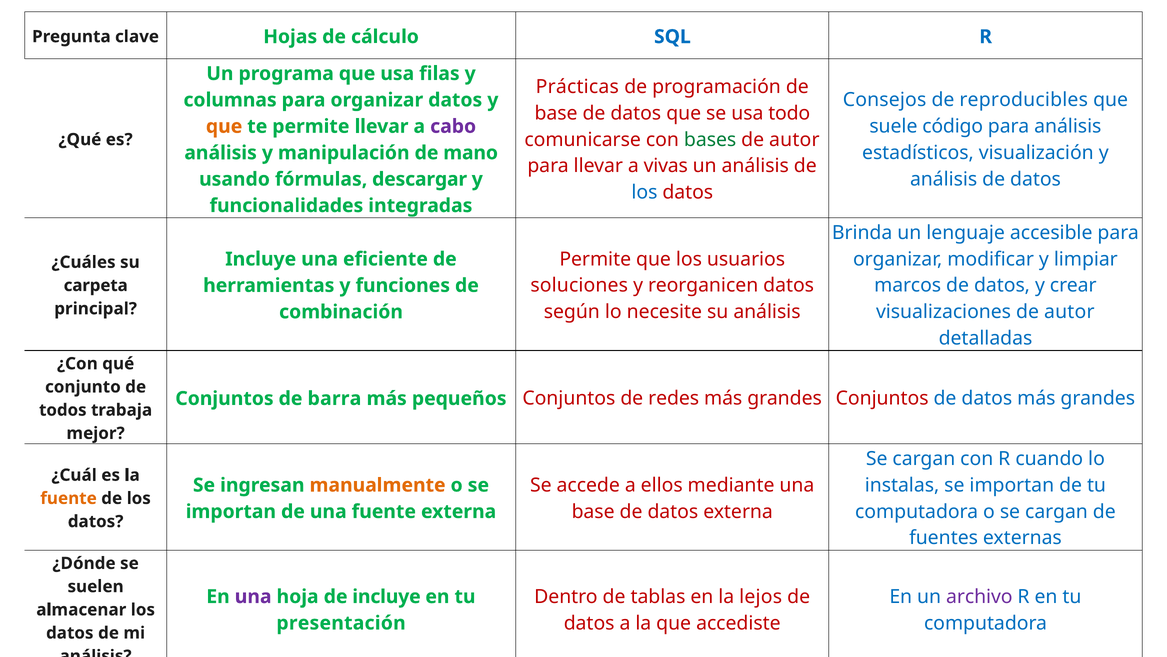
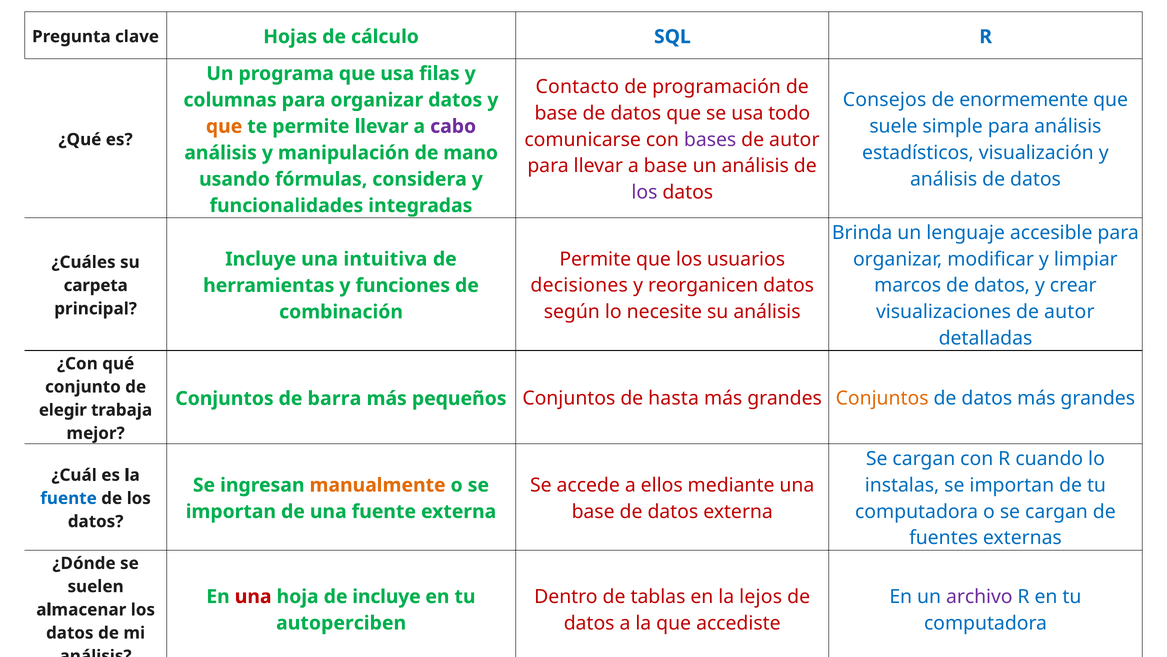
Prácticas: Prácticas -> Contacto (577, 87)
reproducibles: reproducibles -> enormemente (1024, 100)
código: código -> simple (953, 126)
bases colour: green -> purple (710, 140)
a vivas: vivas -> base (666, 166)
descargar: descargar -> considera (419, 179)
los colour: blue -> purple (644, 192)
eficiente: eficiente -> intuitiva (385, 259)
soluciones: soluciones -> decisiones (579, 285)
redes: redes -> hasta (674, 398)
Conjuntos colour: red -> orange (882, 398)
todos: todos -> elegir (63, 410)
fuente colour: orange -> blue (69, 498)
una colour: purple -> red (253, 596)
presentación: presentación -> autoperciben (341, 623)
